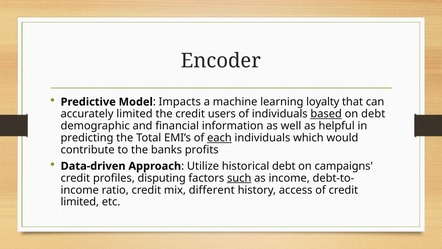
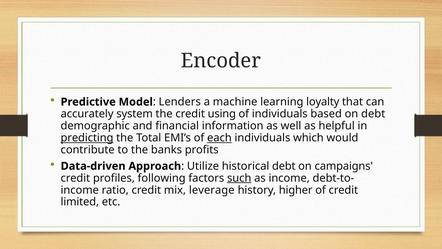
Impacts: Impacts -> Lenders (180, 102)
accurately limited: limited -> system (135, 114)
users: users -> using (222, 114)
based underline: present -> none (326, 114)
predicting underline: none -> present (87, 138)
disputing: disputing -> following (162, 178)
different: different -> leverage (212, 190)
access: access -> higher (296, 190)
